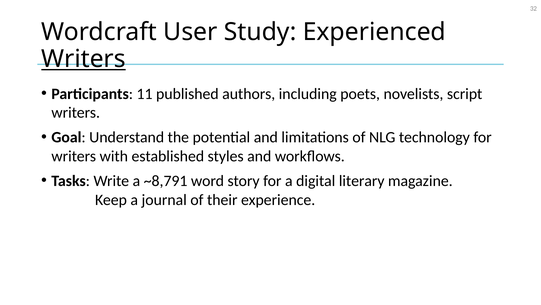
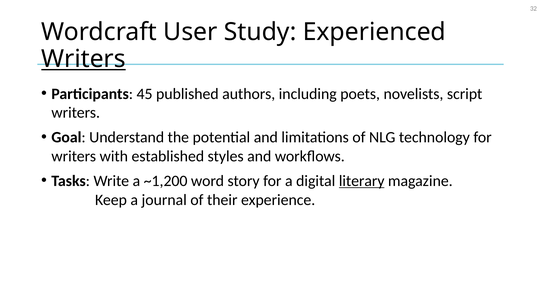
11: 11 -> 45 (145, 94)
~8,791: ~8,791 -> ~1,200 (166, 180)
literary underline: none -> present (362, 180)
